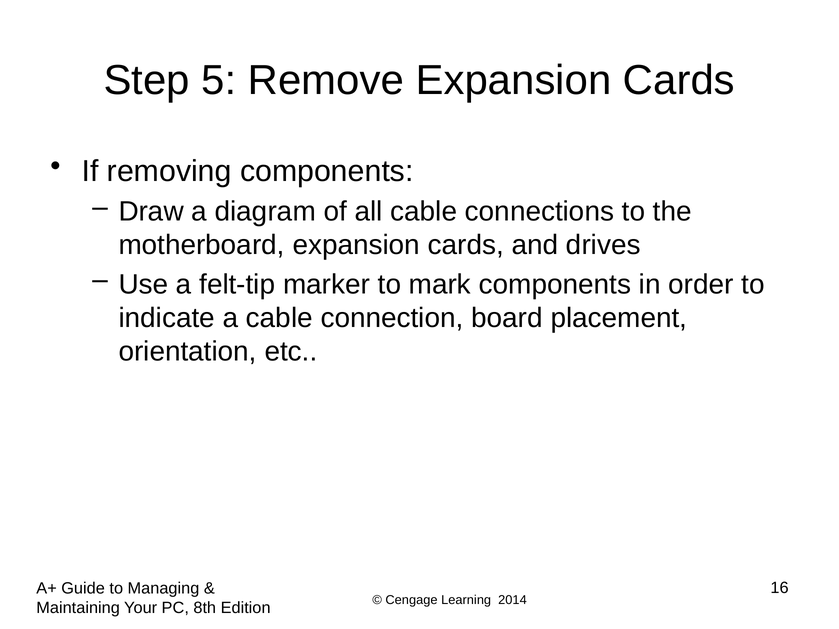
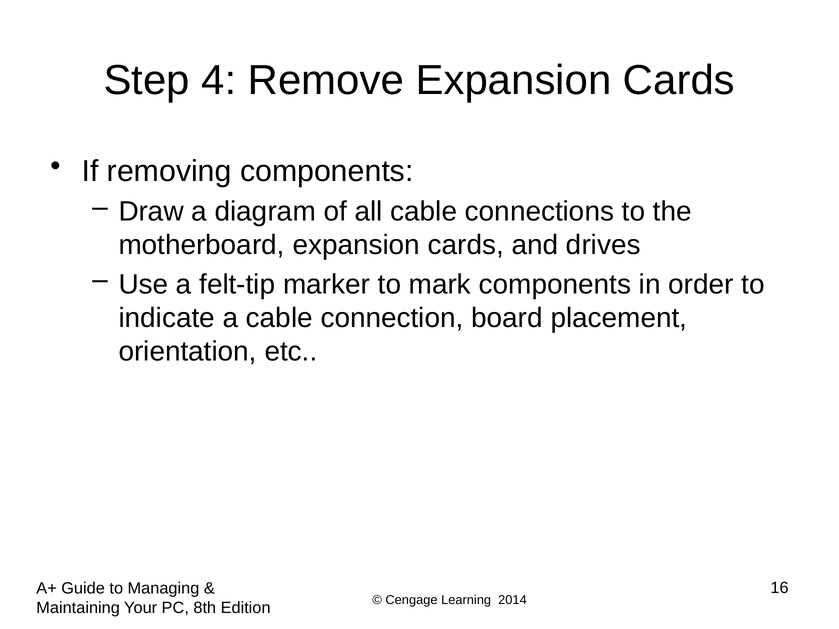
5: 5 -> 4 (219, 81)
